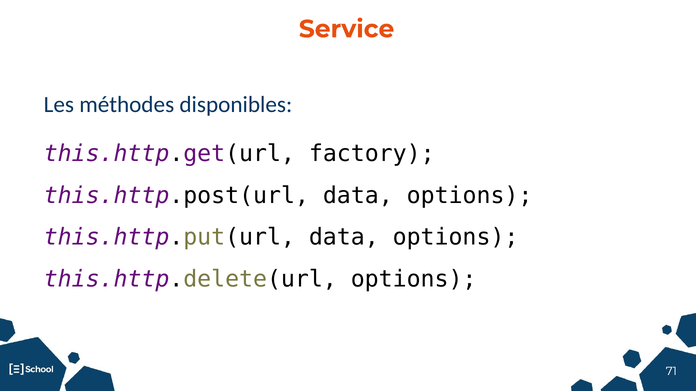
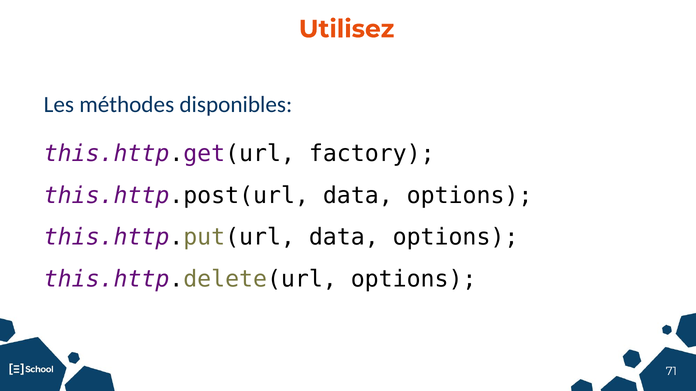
Service: Service -> Utilisez (347, 29)
